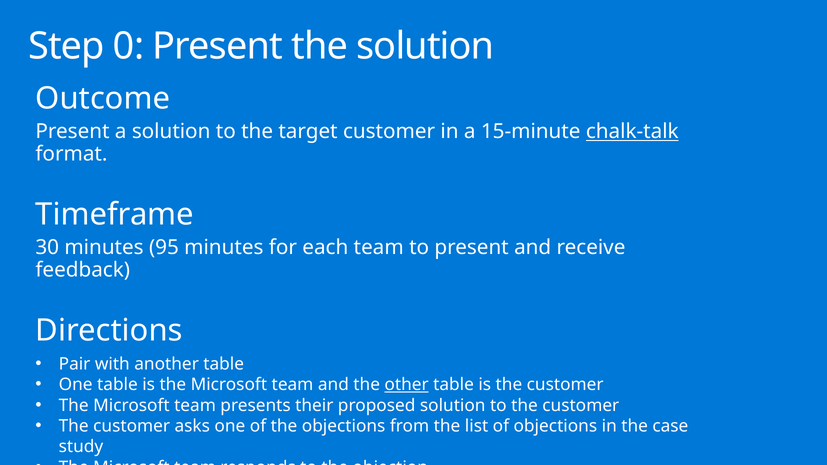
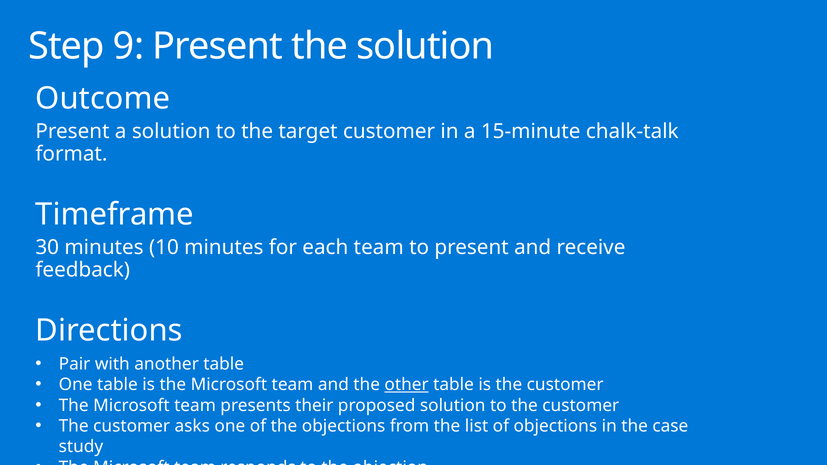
0: 0 -> 9 (129, 46)
chalk-talk underline: present -> none (632, 132)
95: 95 -> 10 (164, 248)
